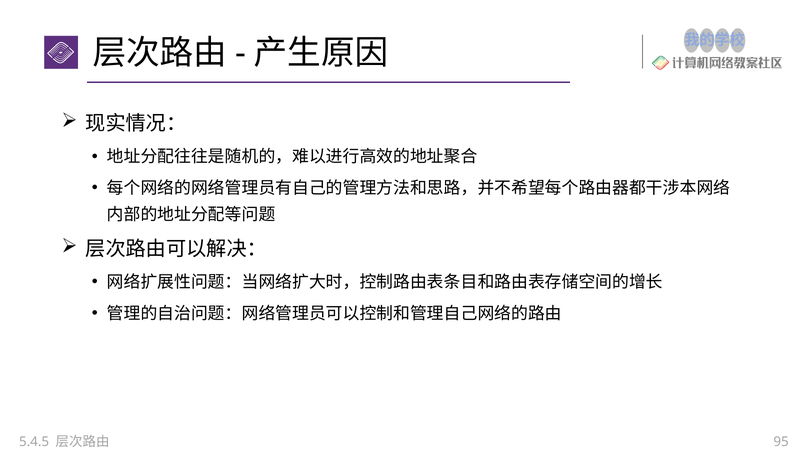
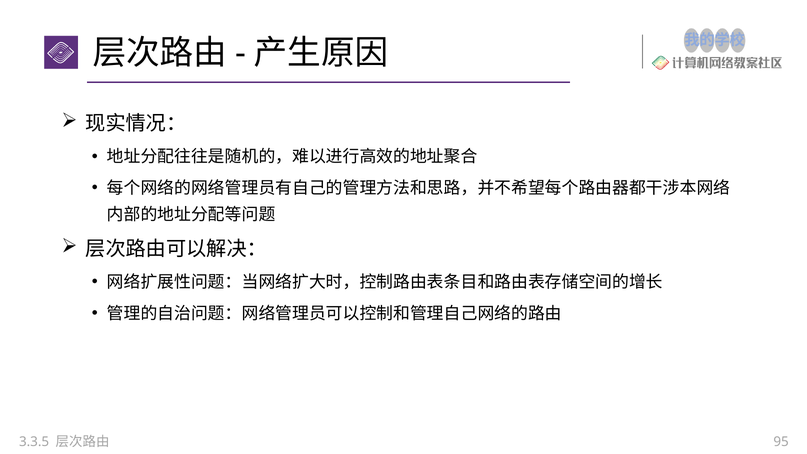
5.4.5: 5.4.5 -> 3.3.5 (34, 442)
